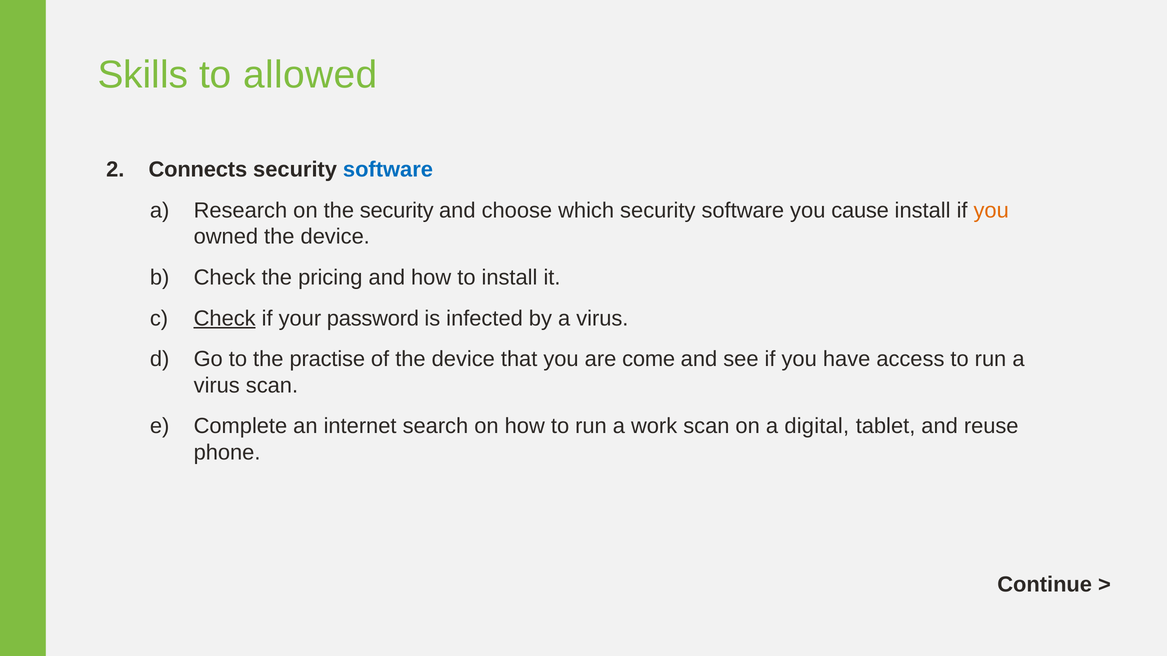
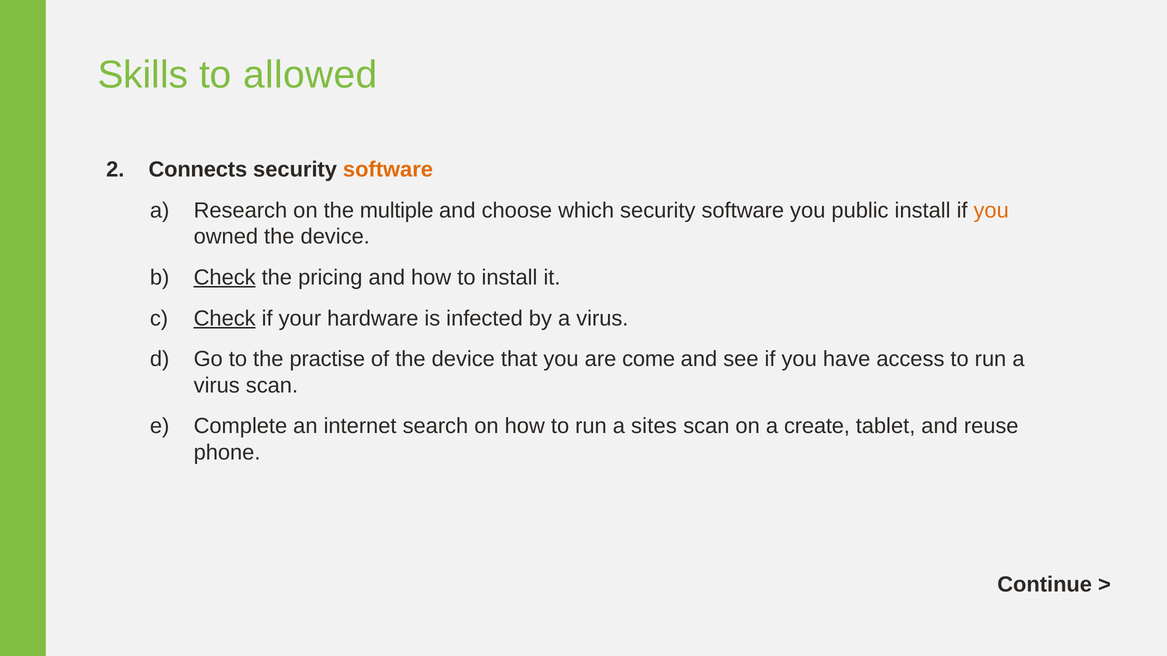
software colour: blue -> orange (388, 170)
the security: security -> multiple (397, 211)
cause: cause -> public (860, 211)
Check underline: none -> present (225, 278)
password: password -> hardware (373, 319)
work: work -> sites (654, 426)
digital: digital -> create (817, 426)
